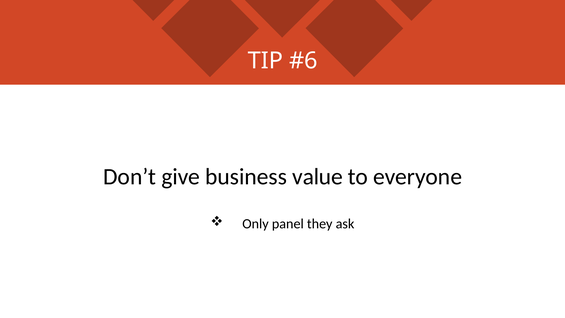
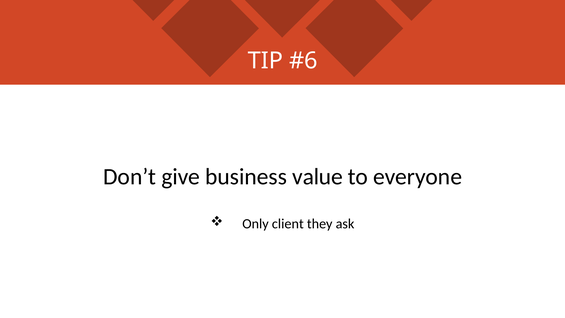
panel: panel -> client (288, 224)
